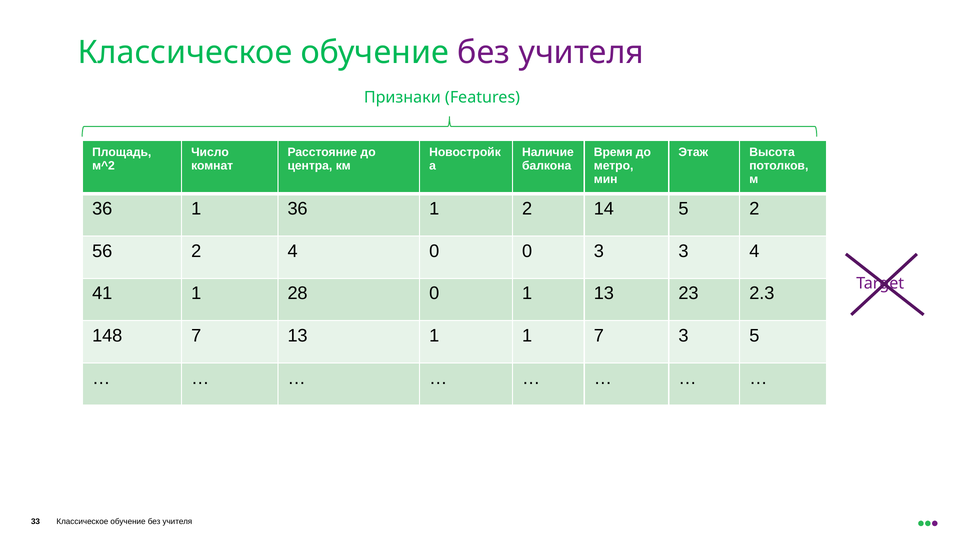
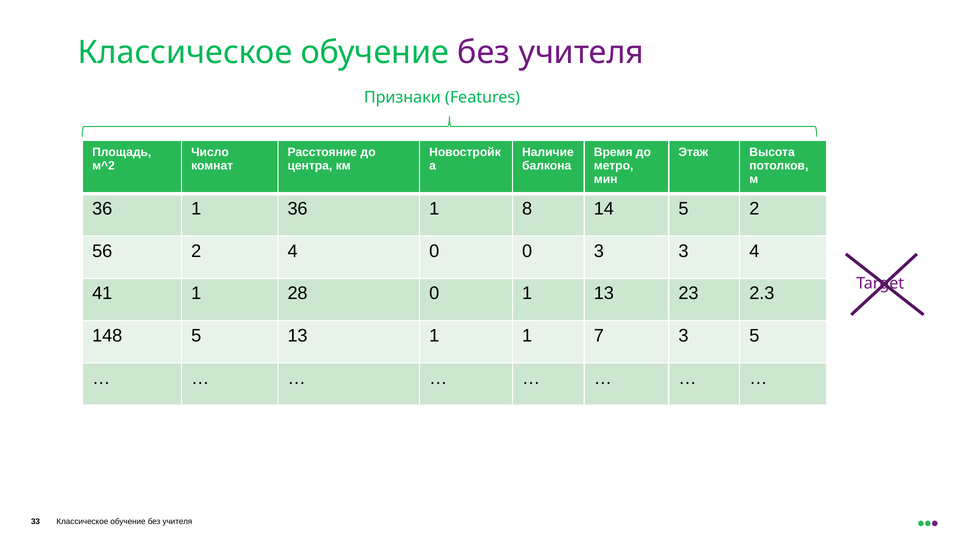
1 2: 2 -> 8 (527, 209)
148 7: 7 -> 5 (196, 336)
